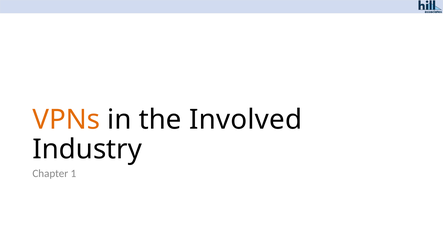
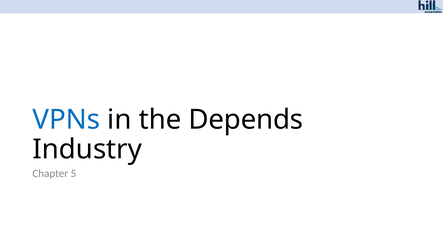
VPNs colour: orange -> blue (66, 120)
Involved: Involved -> Depends (246, 120)
1: 1 -> 5 (73, 174)
